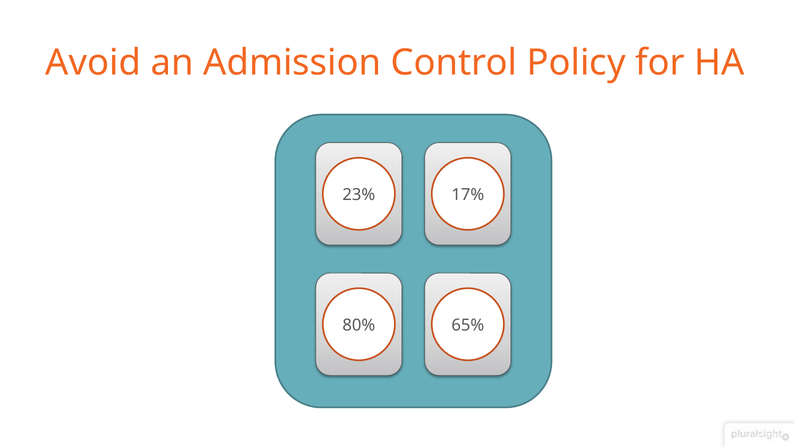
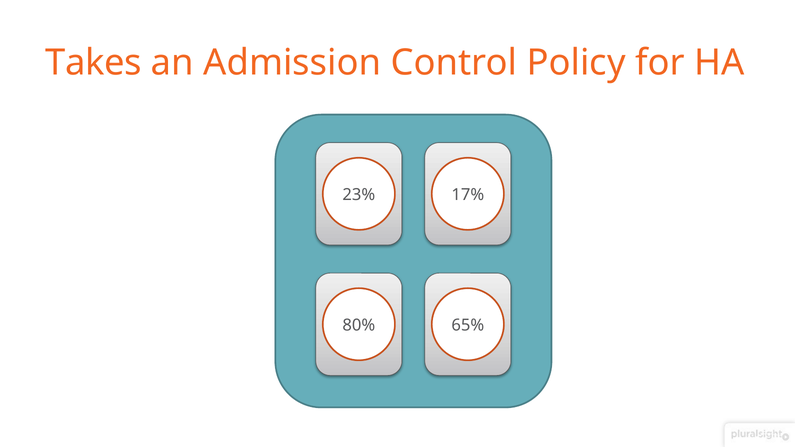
Avoid: Avoid -> Takes (94, 63)
